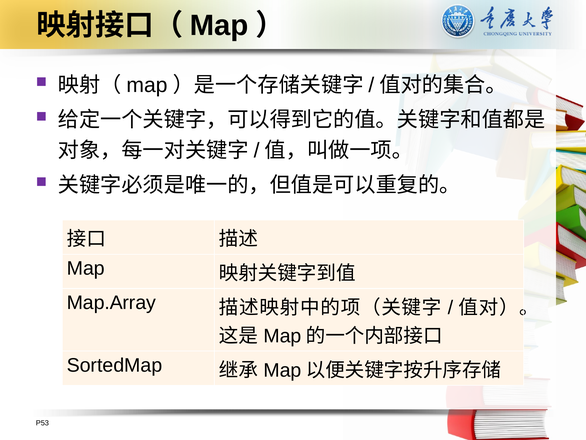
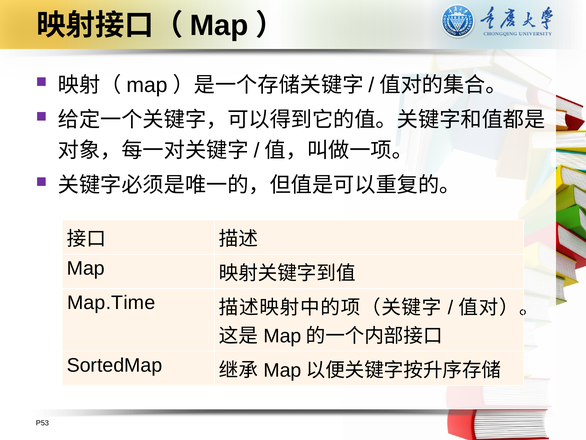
Map.Array: Map.Array -> Map.Time (111, 302)
